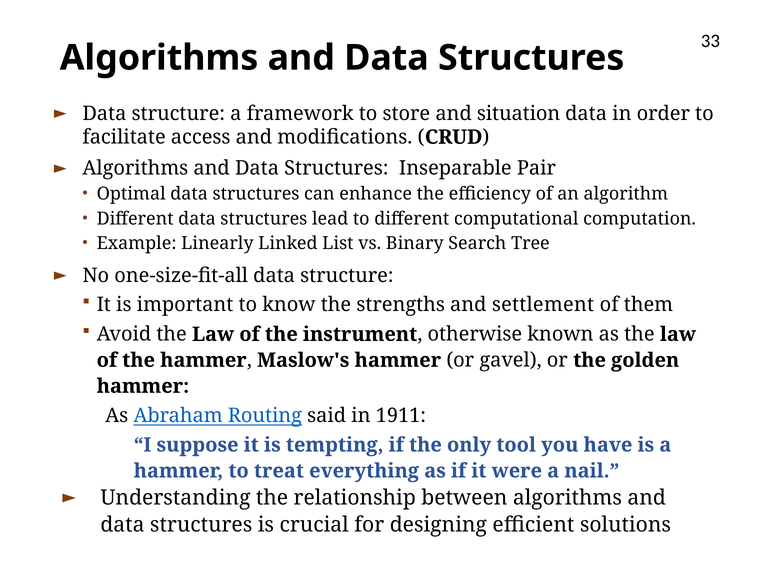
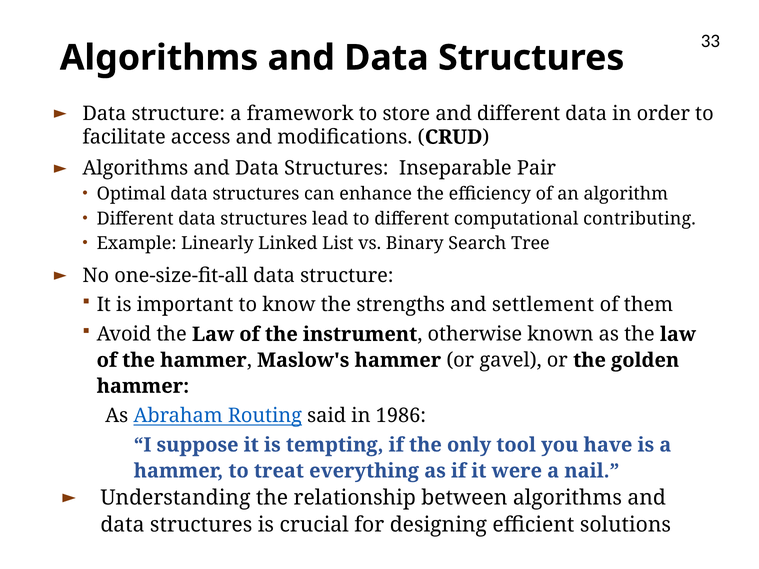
and situation: situation -> different (519, 113)
computation: computation -> contributing (639, 219)
1911: 1911 -> 1986 (401, 416)
